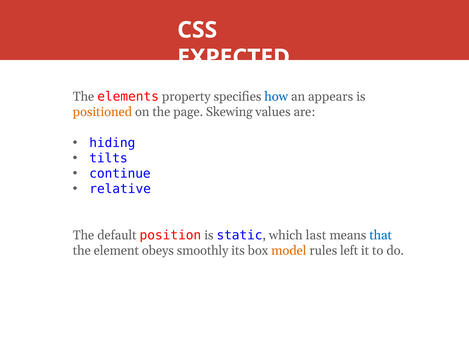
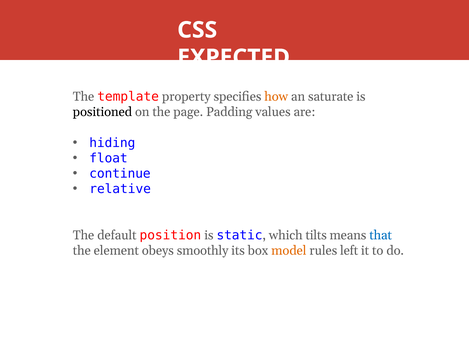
elements: elements -> template (128, 97)
how colour: blue -> orange (276, 97)
appears: appears -> saturate (331, 97)
positioned colour: orange -> black (102, 112)
Skewing: Skewing -> Padding (229, 112)
tilts: tilts -> float (109, 158)
last: last -> tilts (316, 235)
